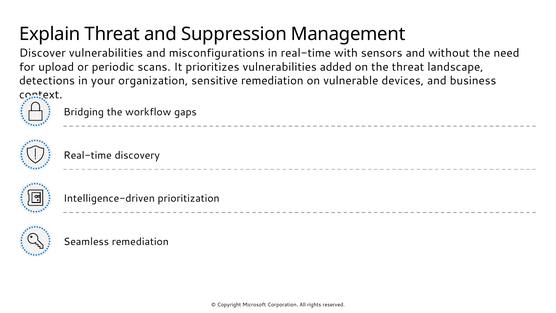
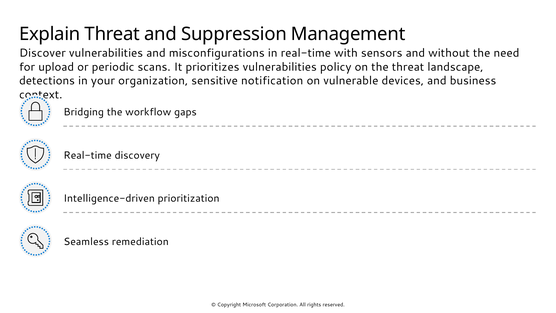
added: added -> policy (336, 67)
sensitive remediation: remediation -> notification (272, 81)
